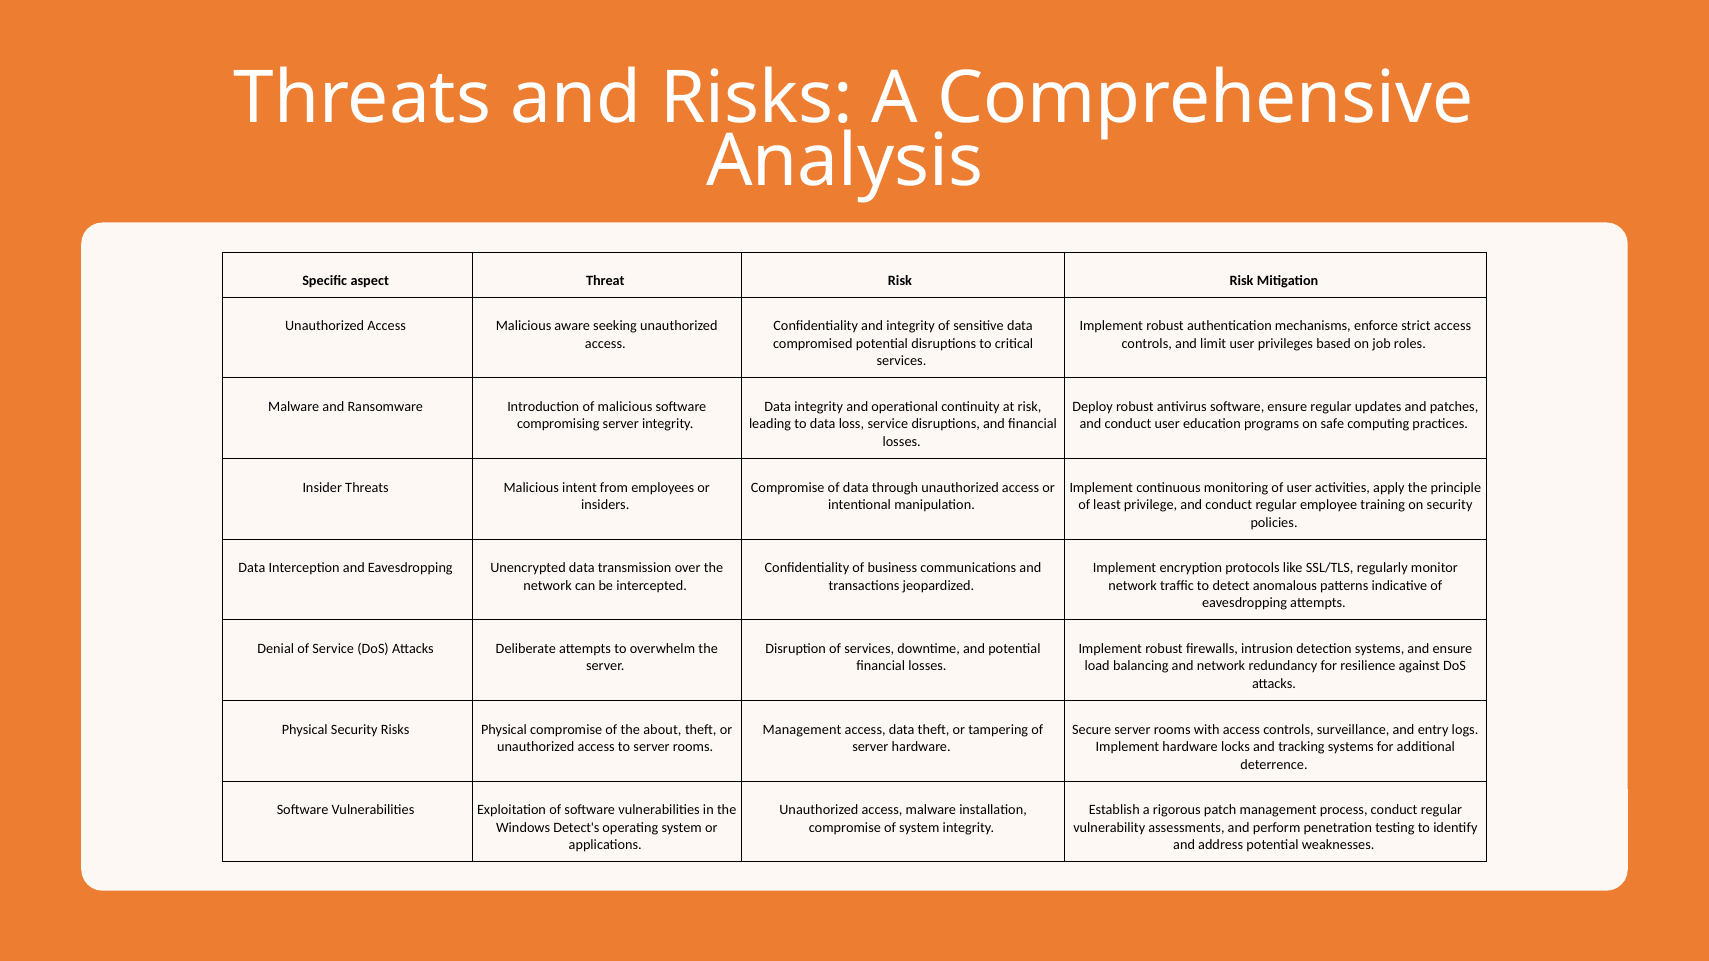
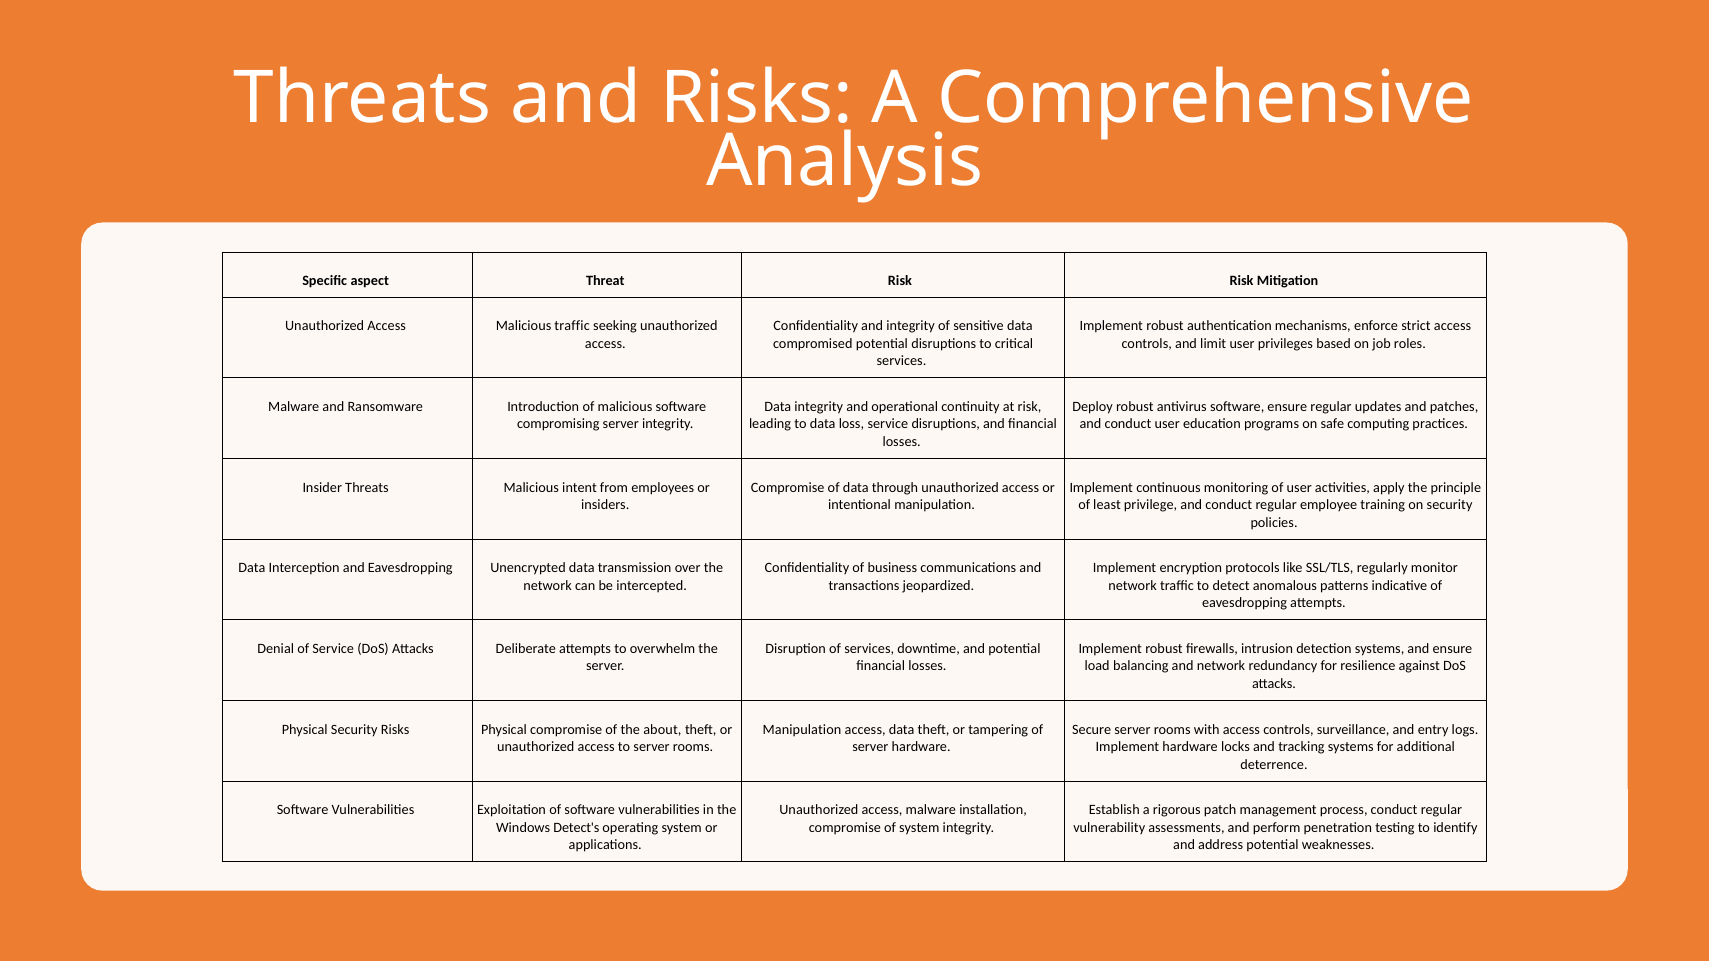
Malicious aware: aware -> traffic (572, 326)
Management: Management -> Manipulation (802, 730)
